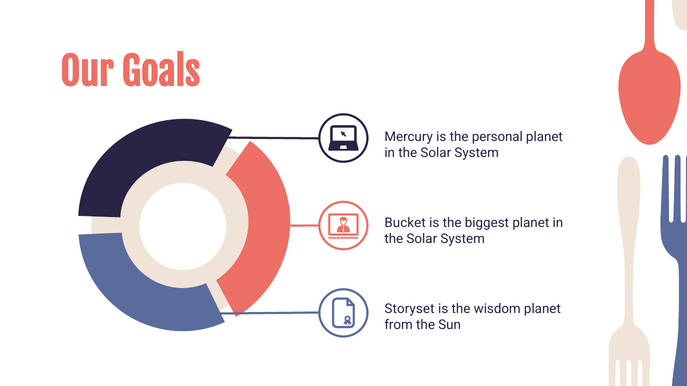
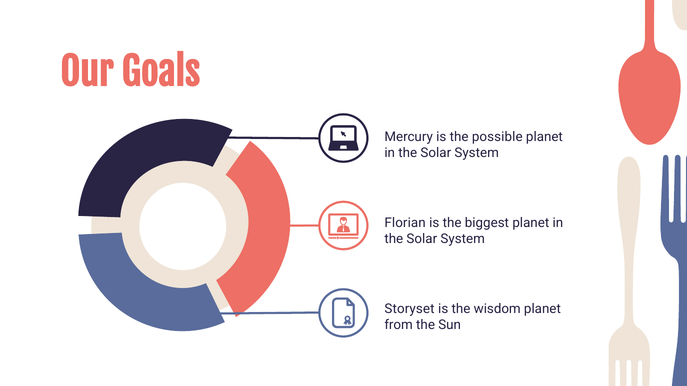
personal: personal -> possible (497, 137)
Bucket: Bucket -> Florian (405, 223)
